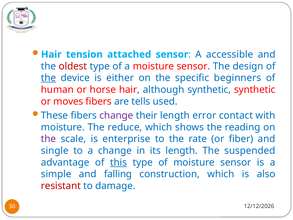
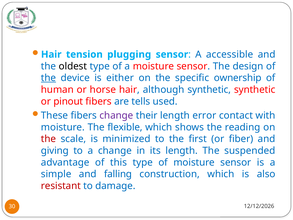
attached: attached -> plugging (129, 54)
oldest colour: red -> black (73, 66)
beginners: beginners -> ownership (238, 78)
moves: moves -> pinout (68, 101)
reduce: reduce -> flexible (125, 127)
the colour: purple -> red (48, 139)
enterprise: enterprise -> minimized (126, 139)
rate: rate -> first (198, 139)
single: single -> giving (55, 151)
this underline: present -> none (119, 162)
